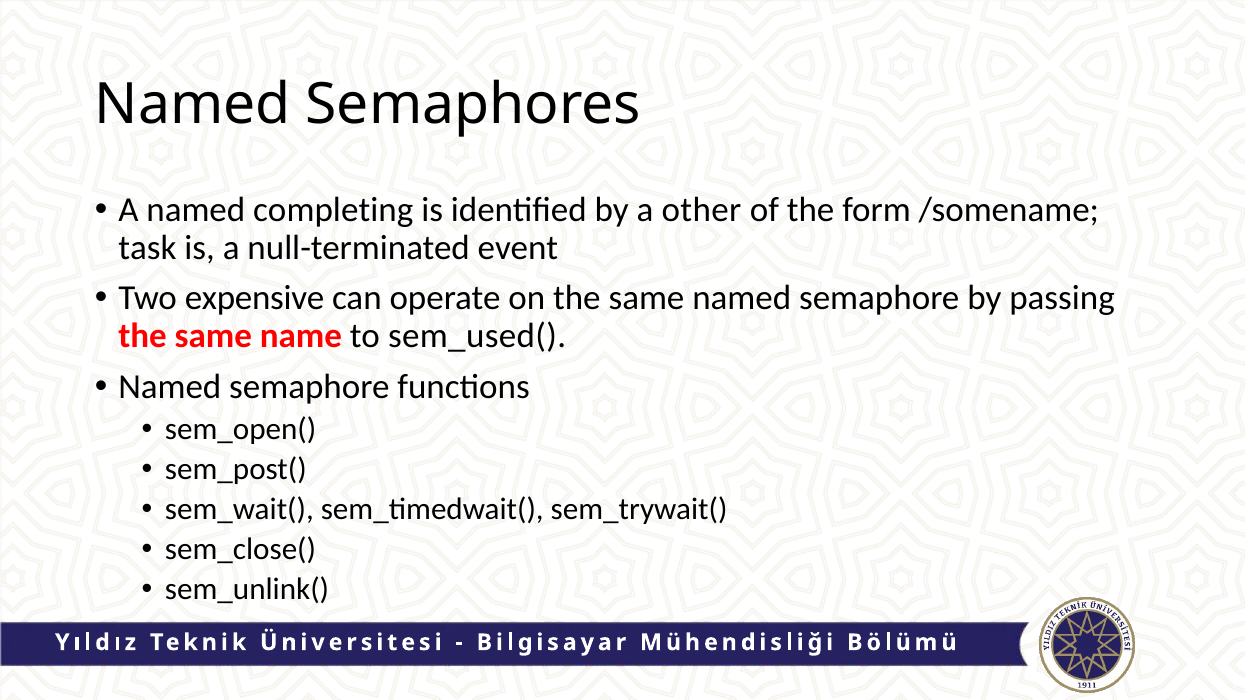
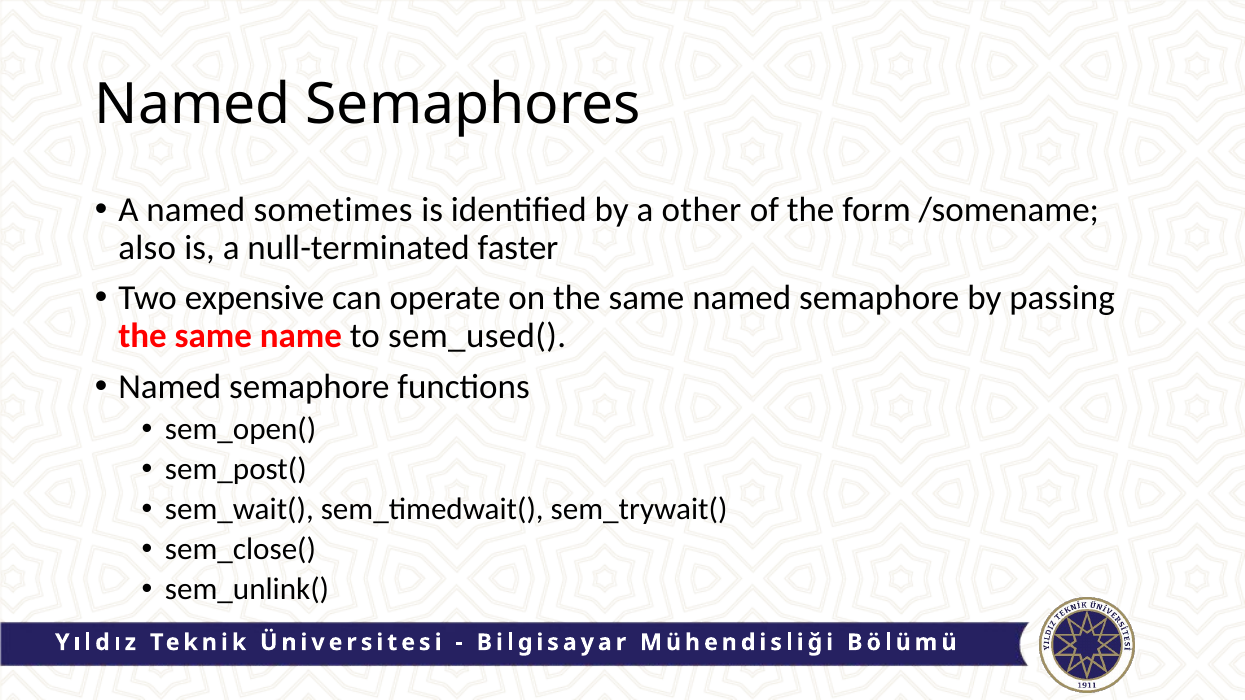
completing: completing -> sometimes (333, 210)
task: task -> also (147, 248)
event: event -> faster (518, 248)
